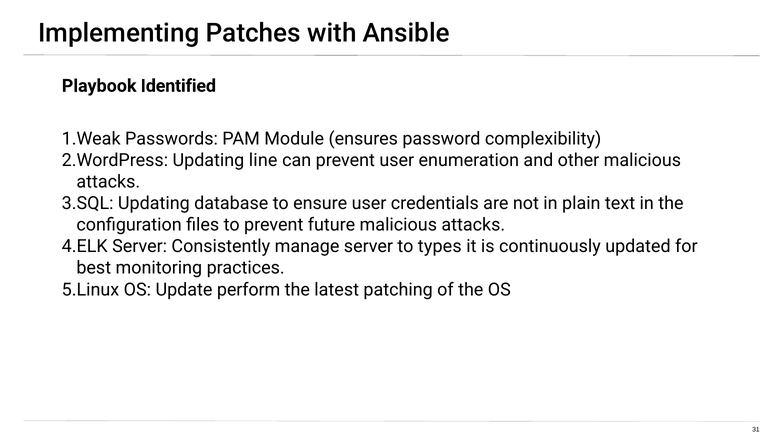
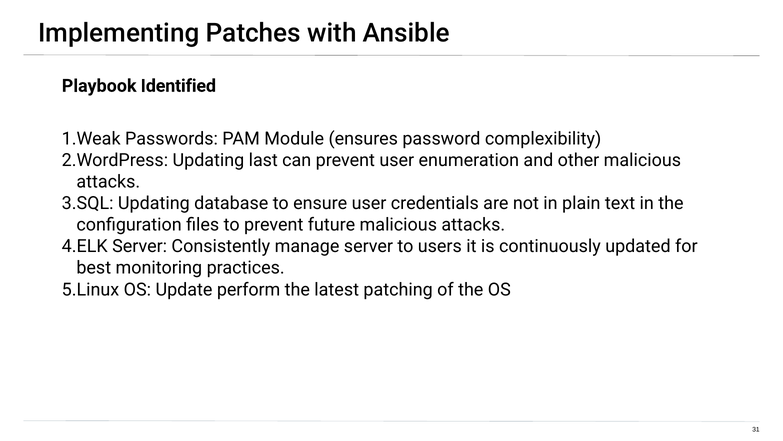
line: line -> last (263, 160)
types: types -> users (440, 246)
